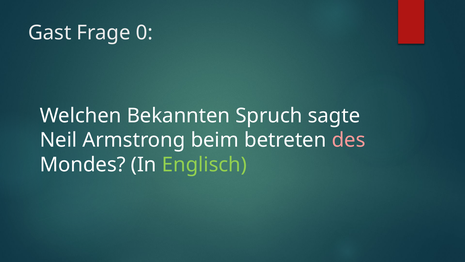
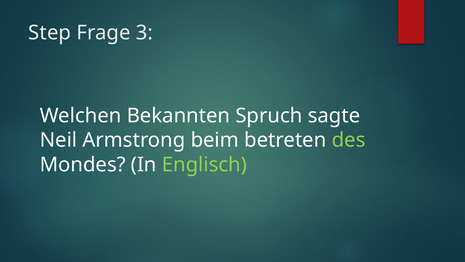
Gast: Gast -> Step (50, 33)
0: 0 -> 3 (144, 33)
des colour: pink -> light green (349, 140)
